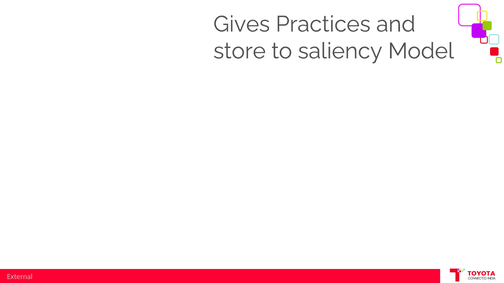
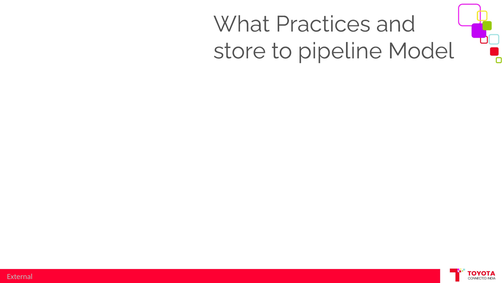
Gives: Gives -> What (242, 24)
saliency: saliency -> pipeline (340, 51)
